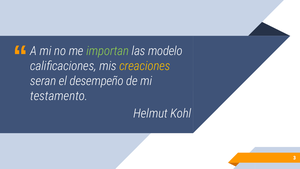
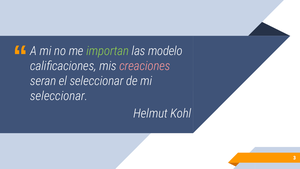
creaciones colour: yellow -> pink (145, 66)
el desempeño: desempeño -> seleccionar (97, 81)
testamento: testamento -> seleccionar (59, 96)
